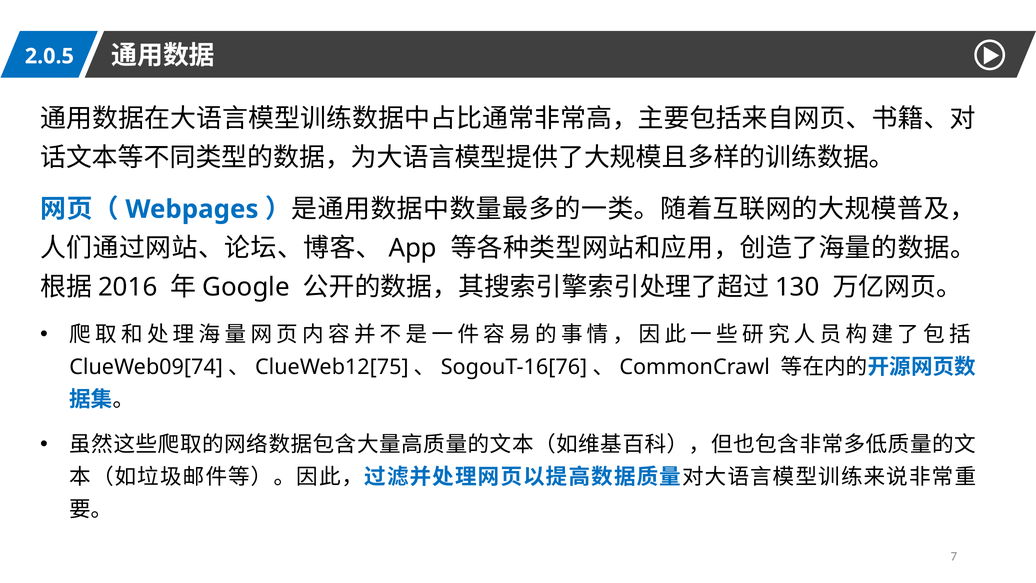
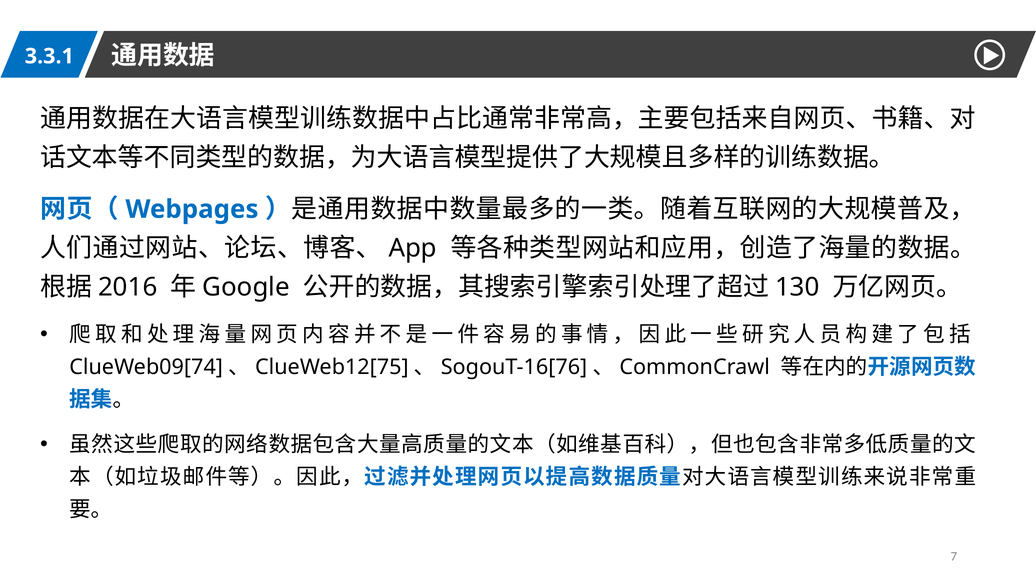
2.0.5: 2.0.5 -> 3.3.1 (49, 56)
